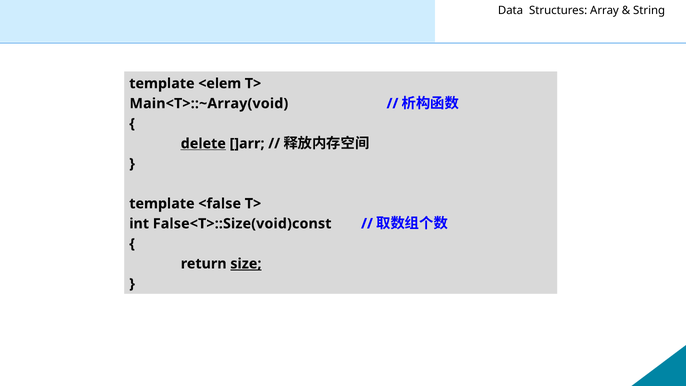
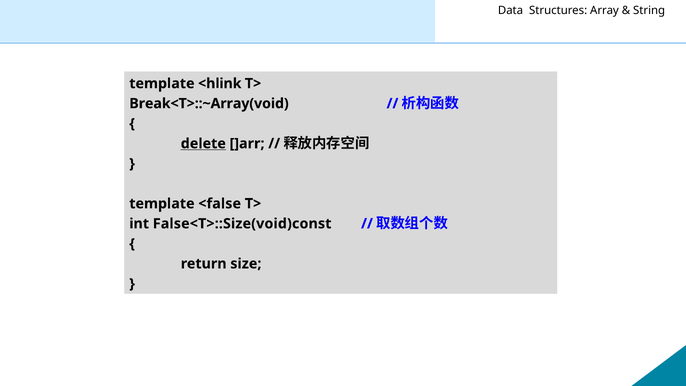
<elem: <elem -> <hlink (220, 83)
Main<T>::~Array(void: Main<T>::~Array(void -> Break<T>::~Array(void (209, 103)
size underline: present -> none (246, 264)
